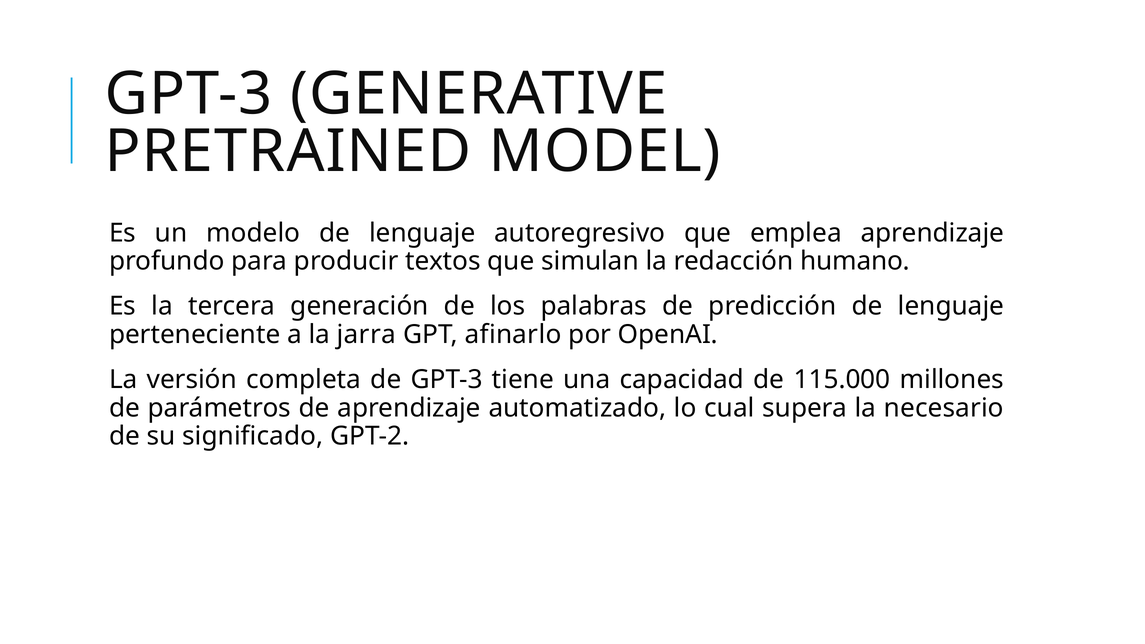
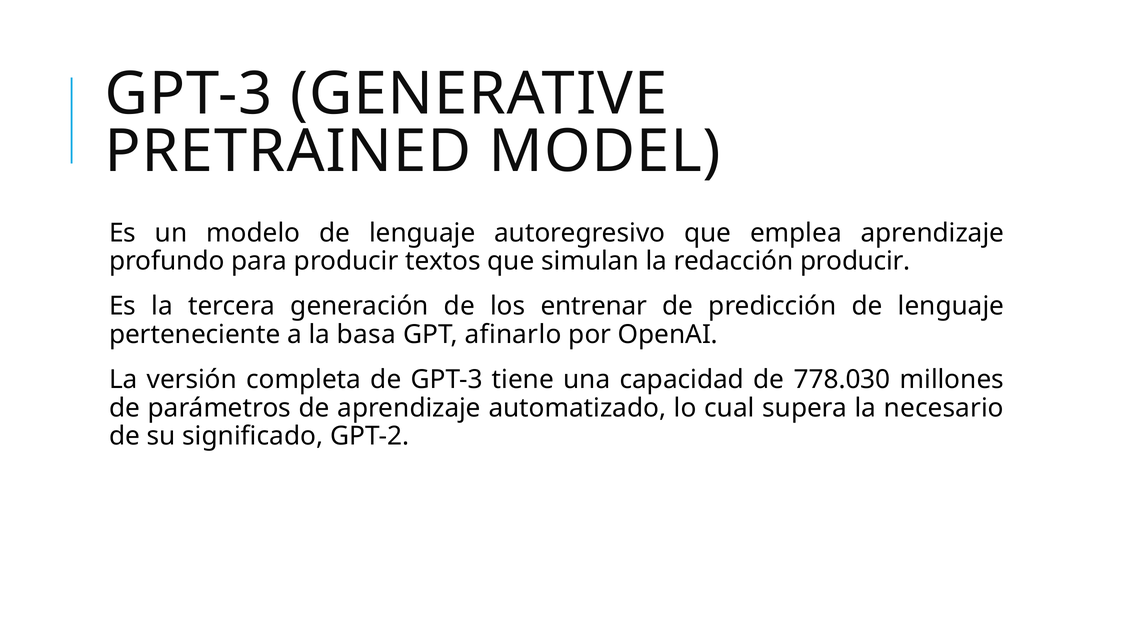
redacción humano: humano -> producir (855, 261)
palabras: palabras -> entrenar (594, 306)
jarra: jarra -> basa (366, 335)
115.000: 115.000 -> 778.030 (842, 380)
